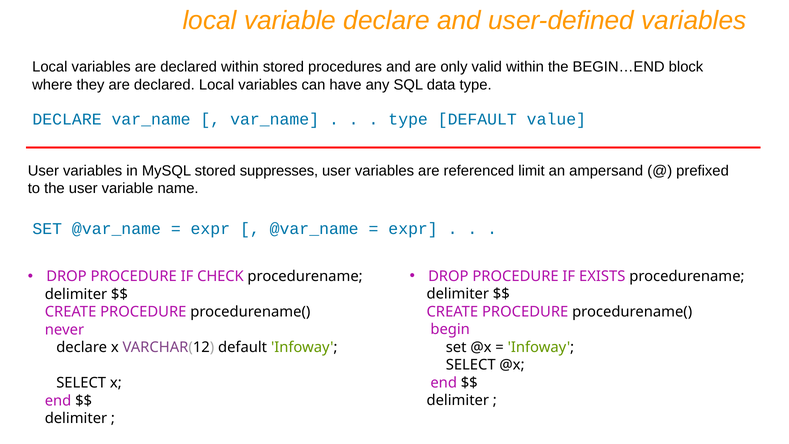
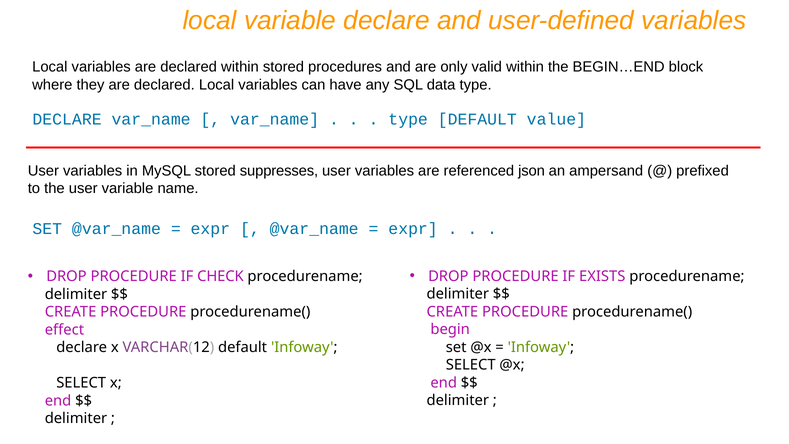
limit: limit -> json (532, 171)
never: never -> effect (64, 330)
